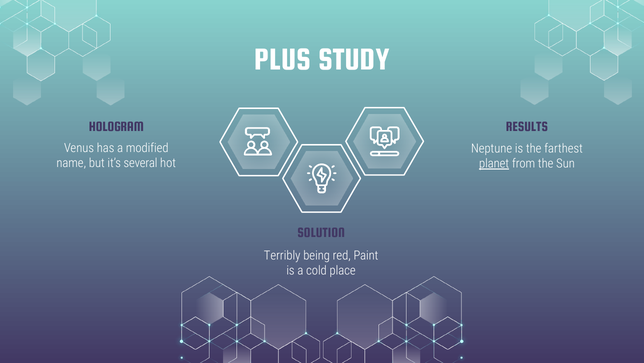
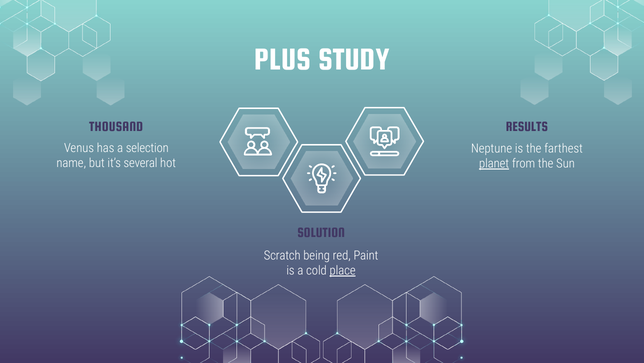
HOLOGRAM: HOLOGRAM -> THOUSAND (116, 126)
modified: modified -> selection (147, 148)
Terribly: Terribly -> Scratch (282, 255)
place underline: none -> present (343, 270)
